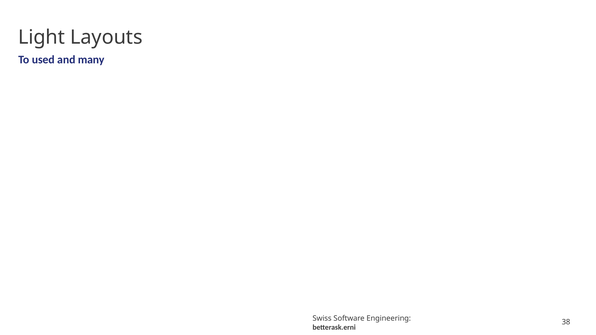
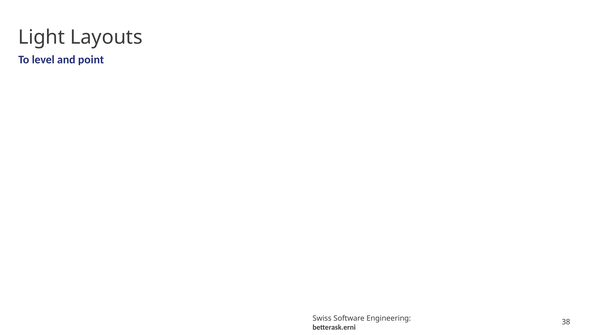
used: used -> level (43, 60)
many: many -> point (91, 60)
